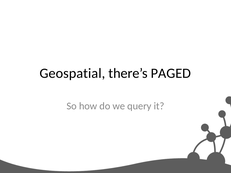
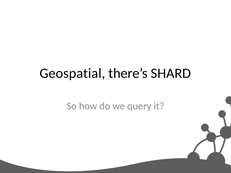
PAGED: PAGED -> SHARD (171, 73)
